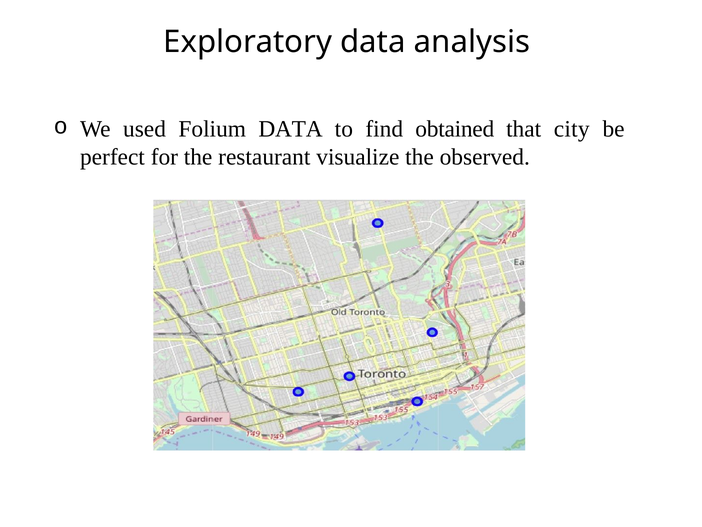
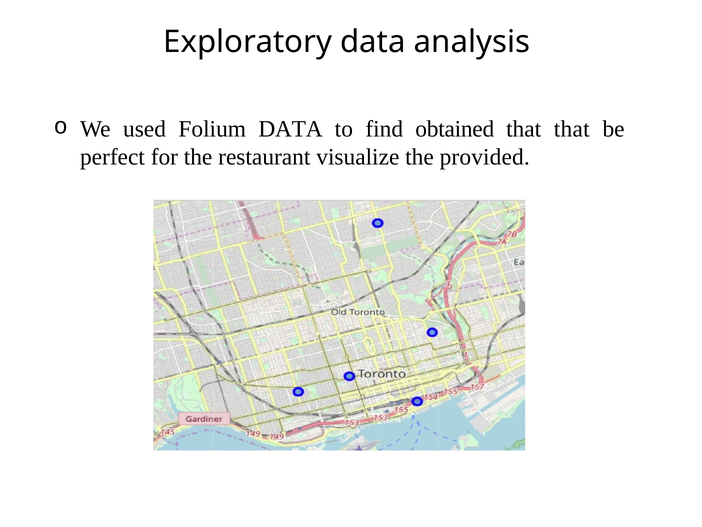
that city: city -> that (572, 129)
observed: observed -> provided (485, 157)
